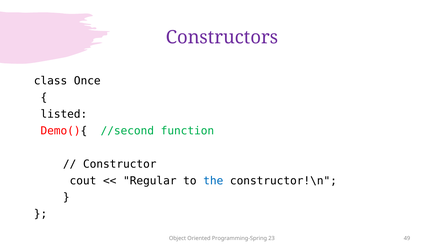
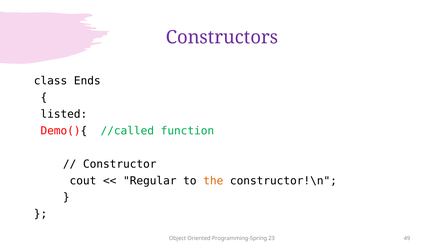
Once: Once -> Ends (87, 81)
//second: //second -> //called (127, 131)
the colour: blue -> orange (213, 181)
